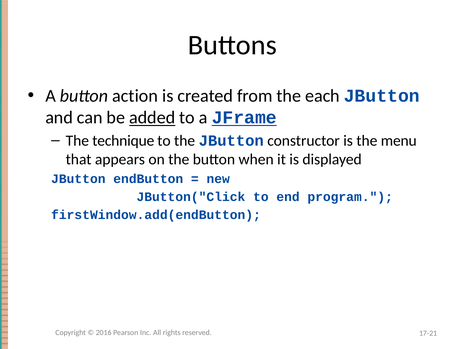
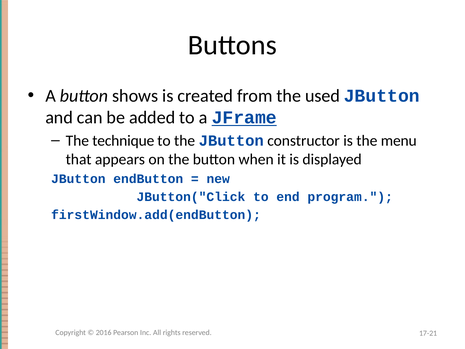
action: action -> shows (135, 96)
each: each -> used (323, 96)
added underline: present -> none (152, 118)
